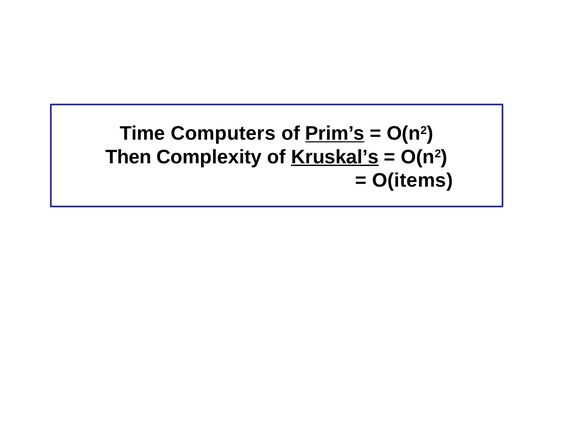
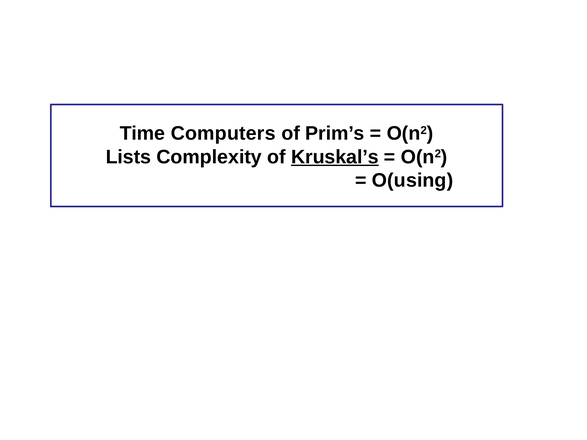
Prim’s underline: present -> none (335, 133)
Then: Then -> Lists (128, 157)
O(items: O(items -> O(using (413, 180)
